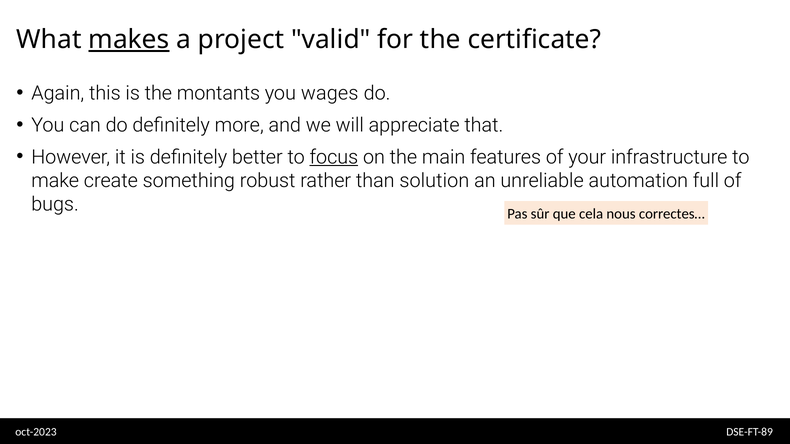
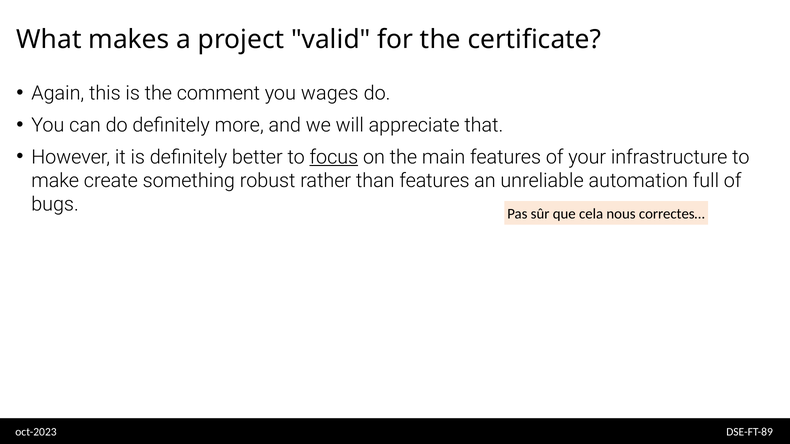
makes underline: present -> none (129, 40)
montants: montants -> comment (218, 93)
than solution: solution -> features (434, 181)
